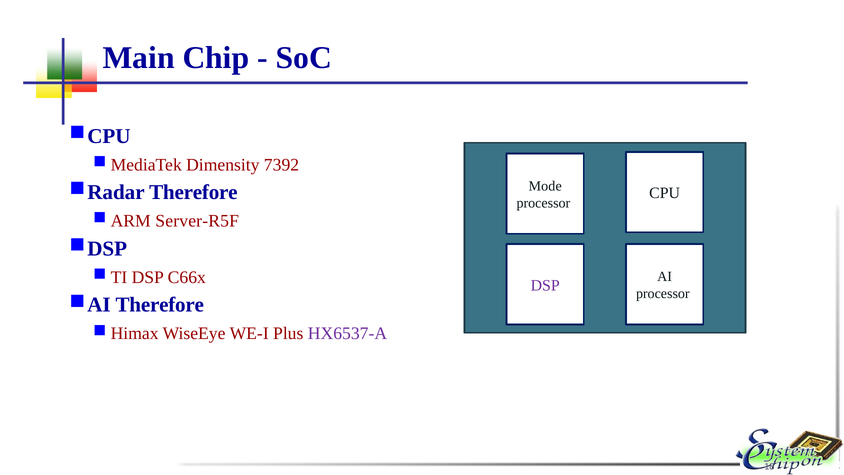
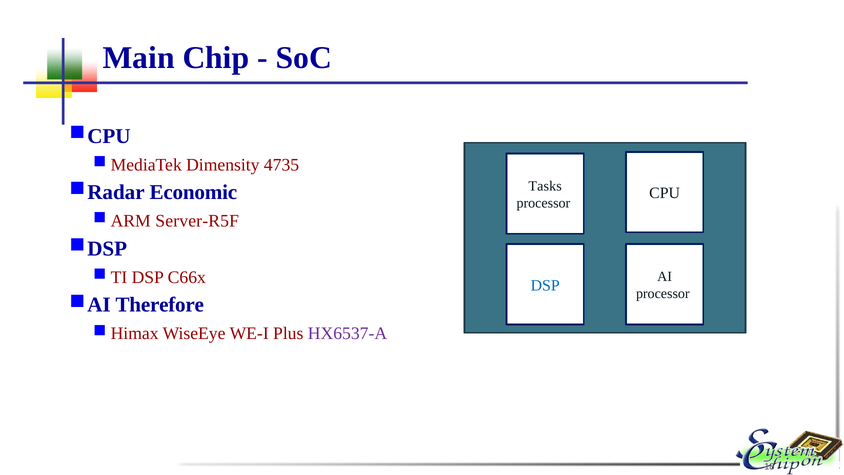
7392: 7392 -> 4735 (281, 165)
Mode: Mode -> Tasks (545, 186)
Therefore: Therefore -> Economic (193, 192)
DSP colour: purple -> blue (545, 285)
